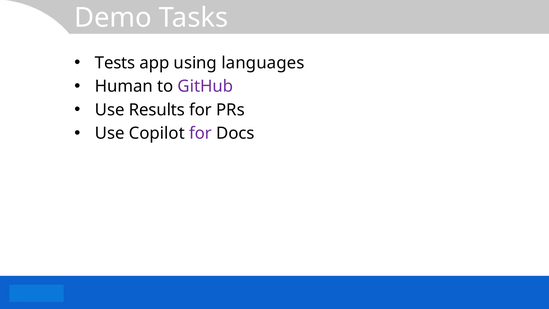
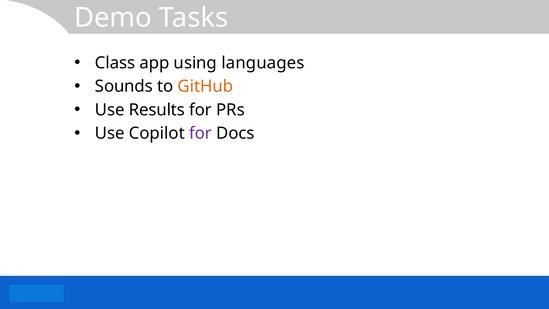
Tests: Tests -> Class (115, 63)
Human: Human -> Sounds (124, 86)
GitHub colour: purple -> orange (205, 86)
